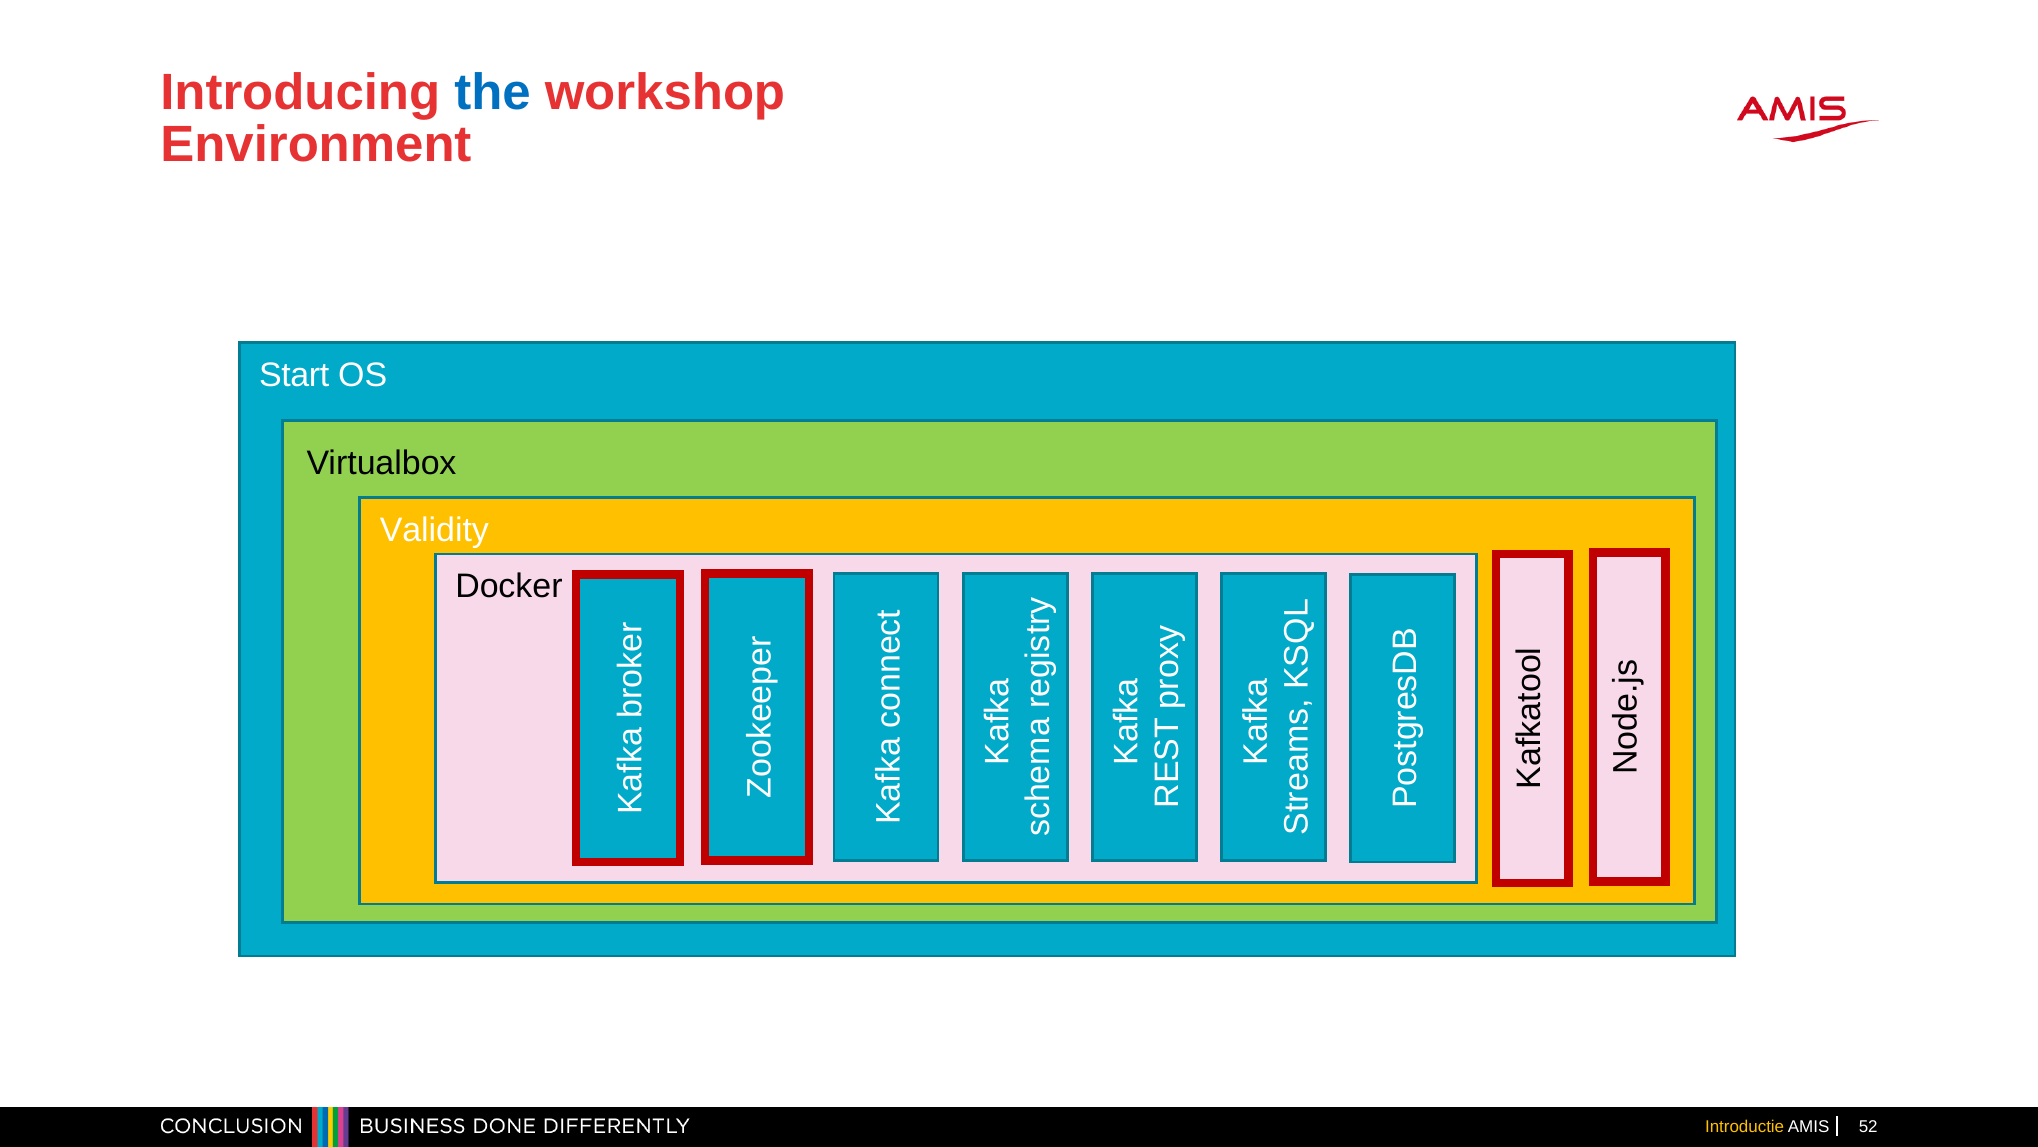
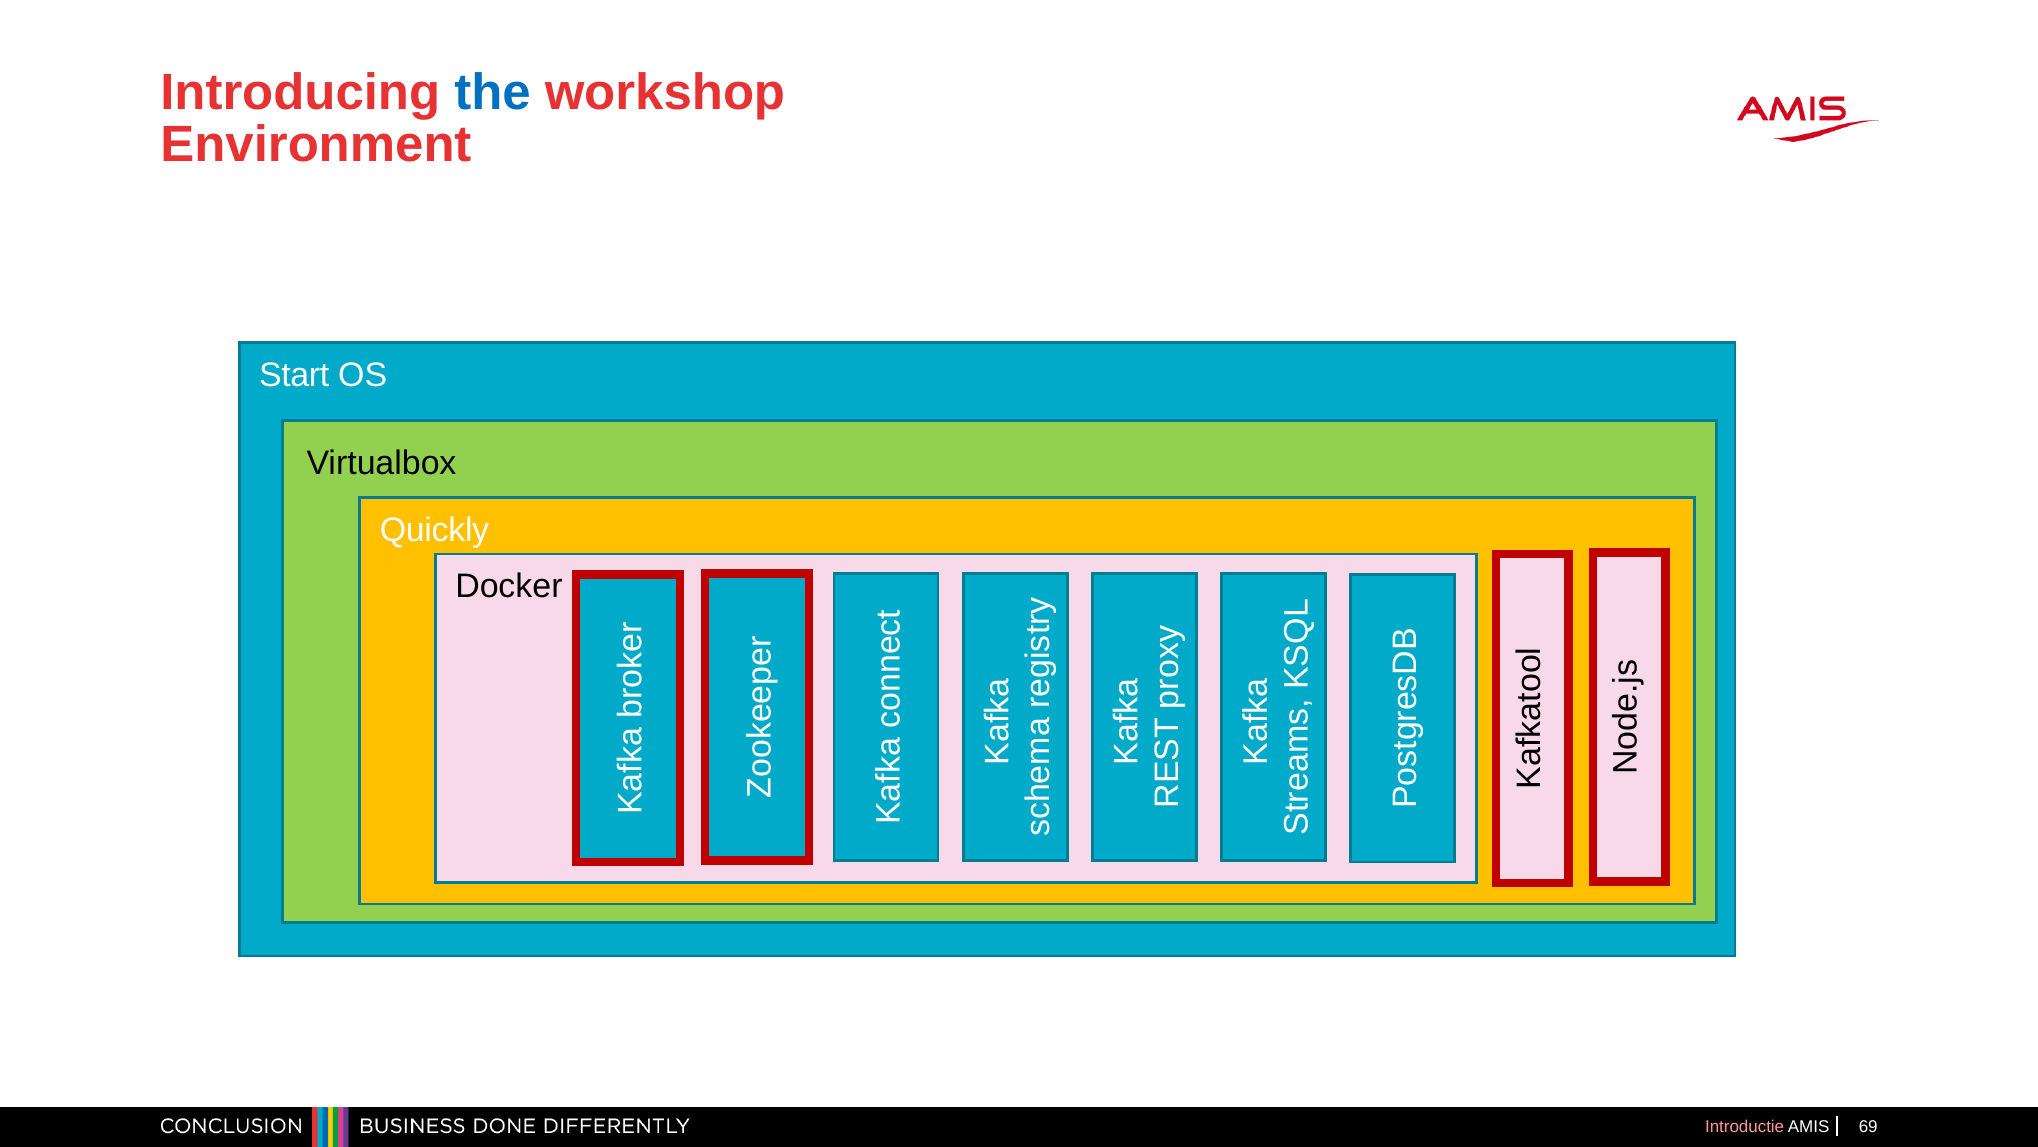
Validity: Validity -> Quickly (435, 530)
Introductie colour: yellow -> pink (1745, 1127)
52: 52 -> 69 (1868, 1127)
